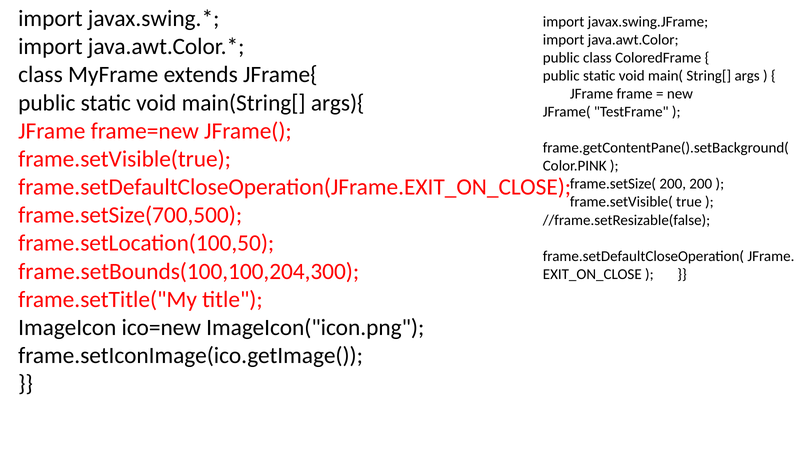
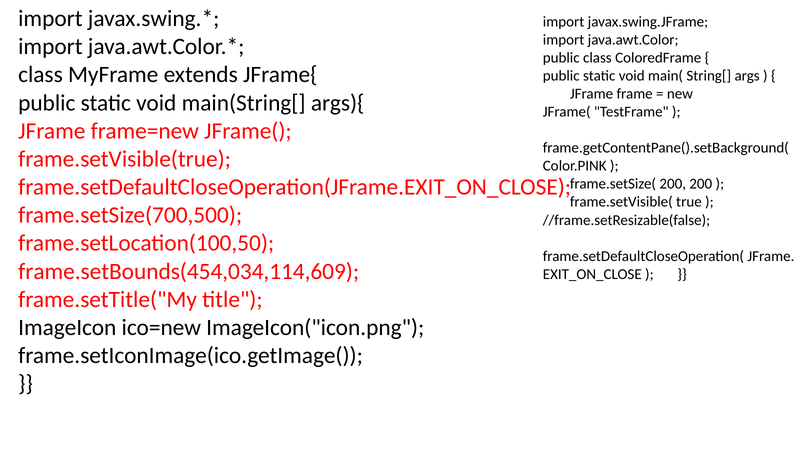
frame.setBounds(100,100,204,300: frame.setBounds(100,100,204,300 -> frame.setBounds(454,034,114,609 (189, 271)
